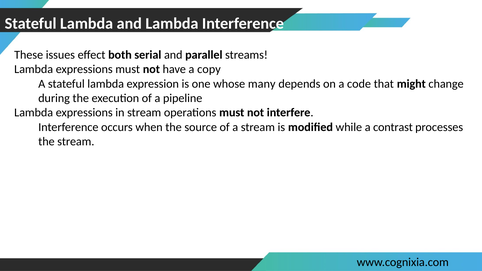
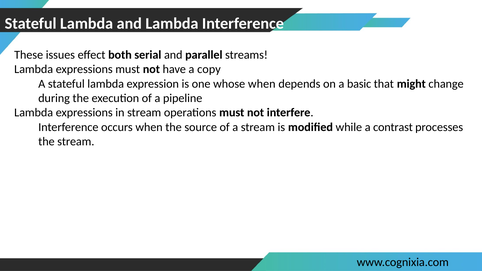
whose many: many -> when (262, 84)
code: code -> basic (359, 84)
